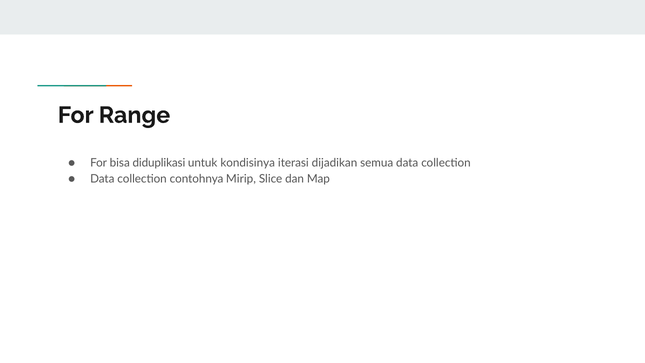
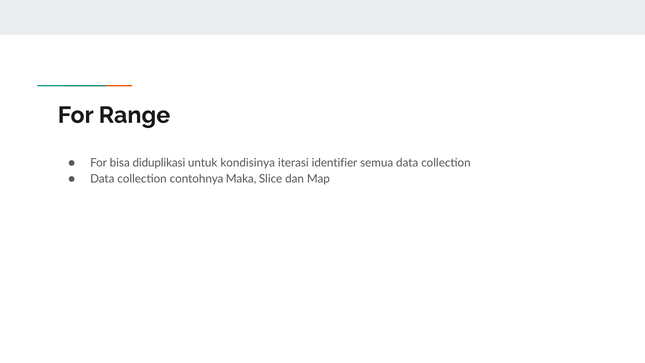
dijadikan: dijadikan -> identifier (335, 163)
Mirip: Mirip -> Maka (241, 179)
